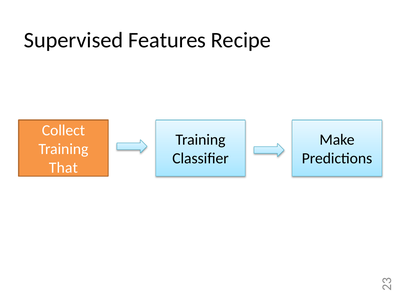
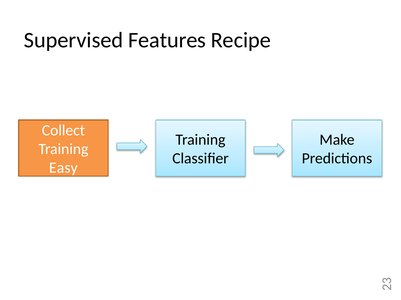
That: That -> Easy (63, 168)
